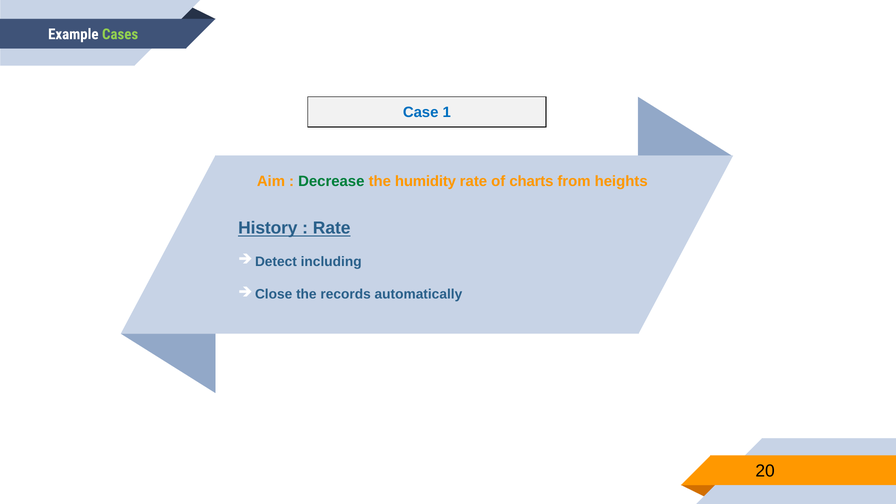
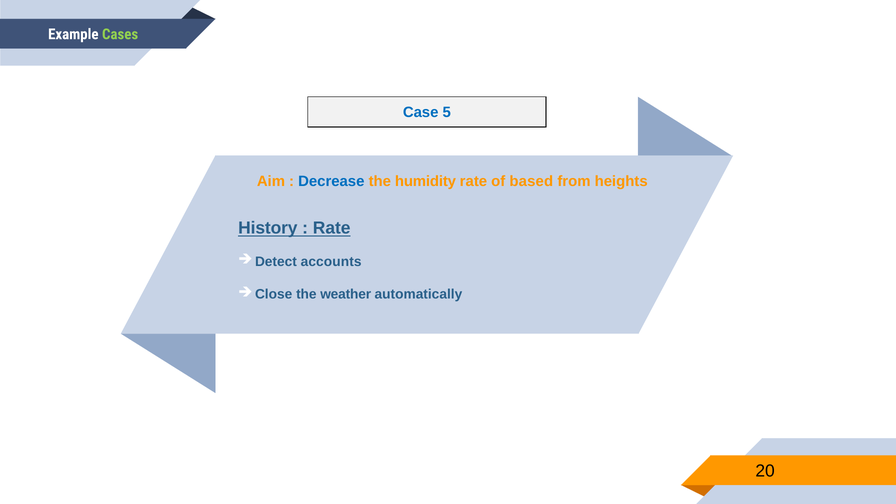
1: 1 -> 5 (447, 112)
Decrease colour: green -> blue (331, 181)
charts: charts -> based (531, 181)
including: including -> accounts (331, 262)
records: records -> weather (346, 294)
